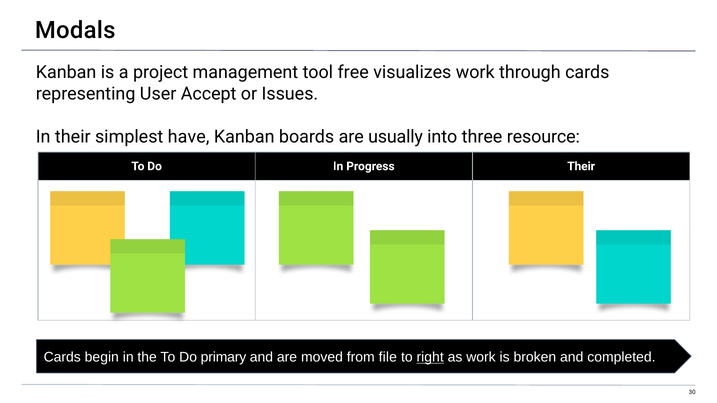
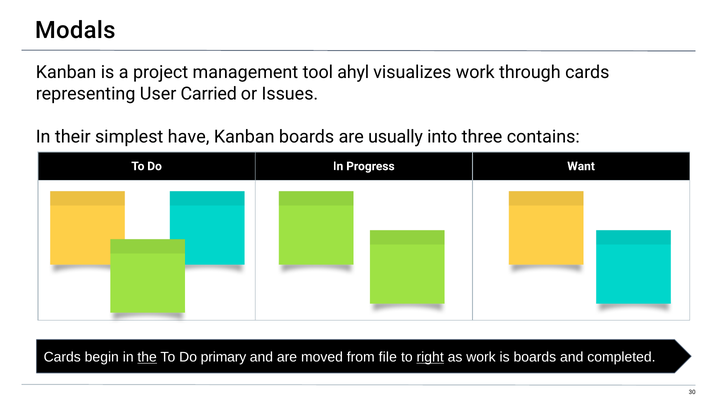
free: free -> ahyl (353, 72)
Accept: Accept -> Carried (209, 94)
resource: resource -> contains (543, 137)
Progress Their: Their -> Want (581, 166)
the underline: none -> present (147, 358)
is broken: broken -> boards (535, 358)
